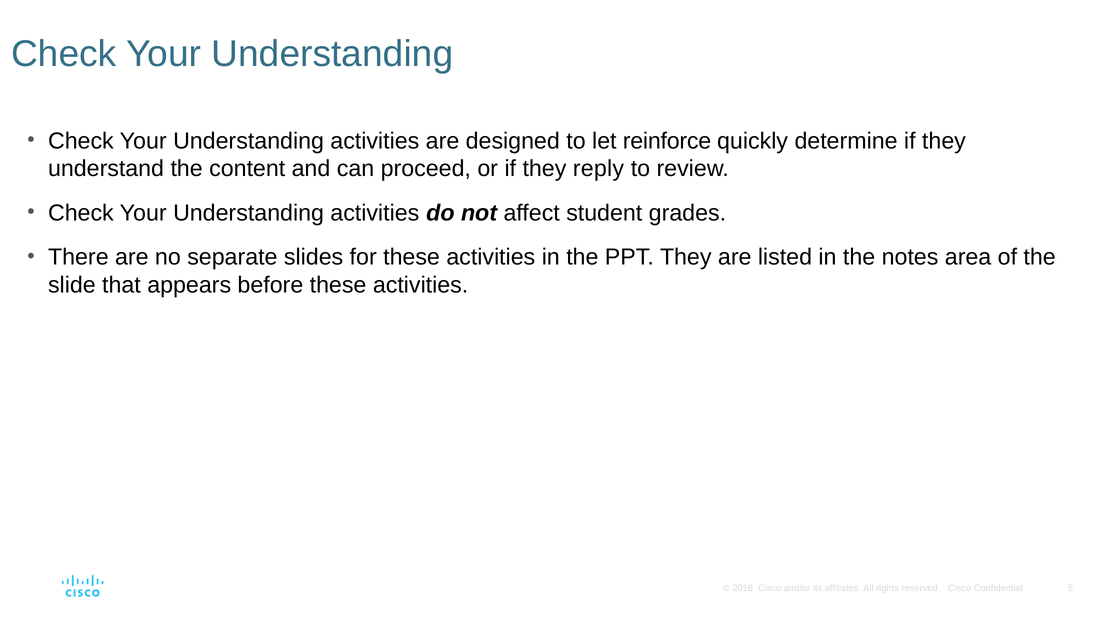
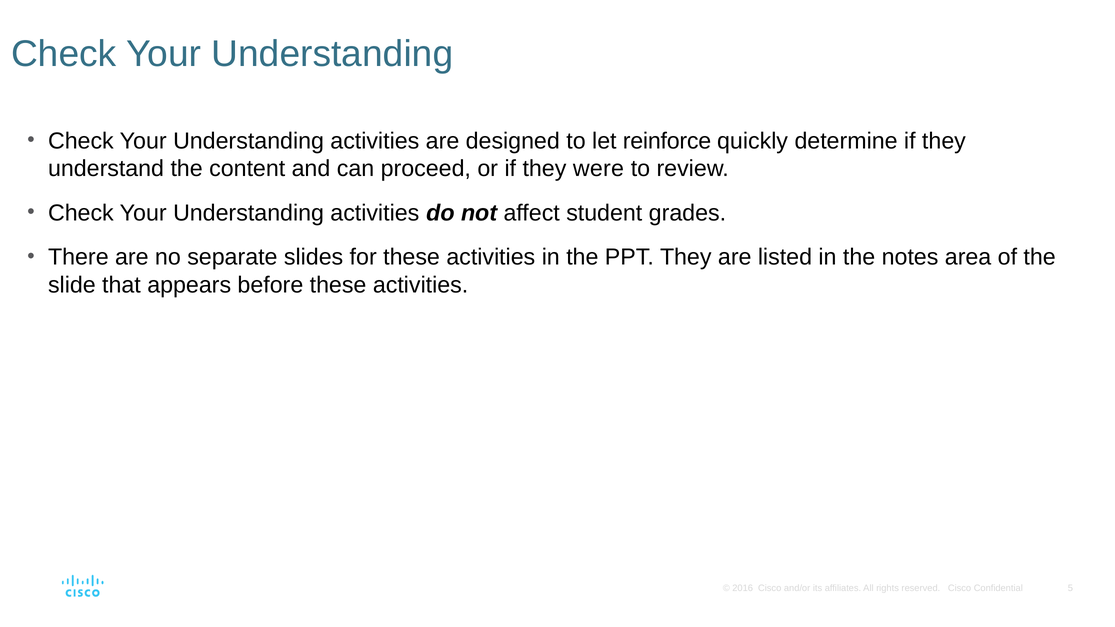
reply: reply -> were (598, 169)
